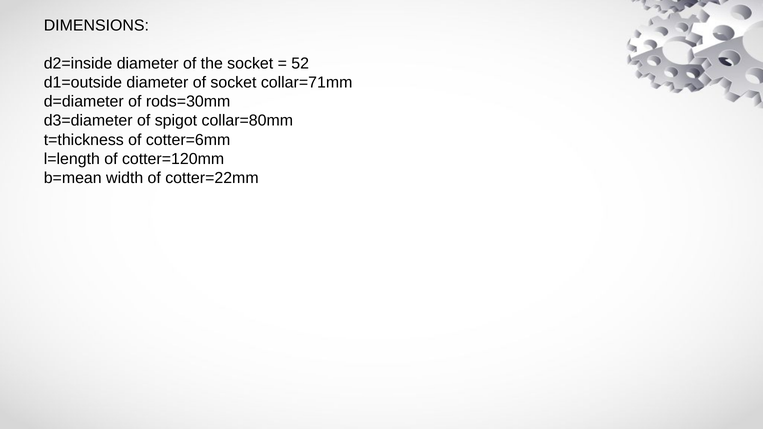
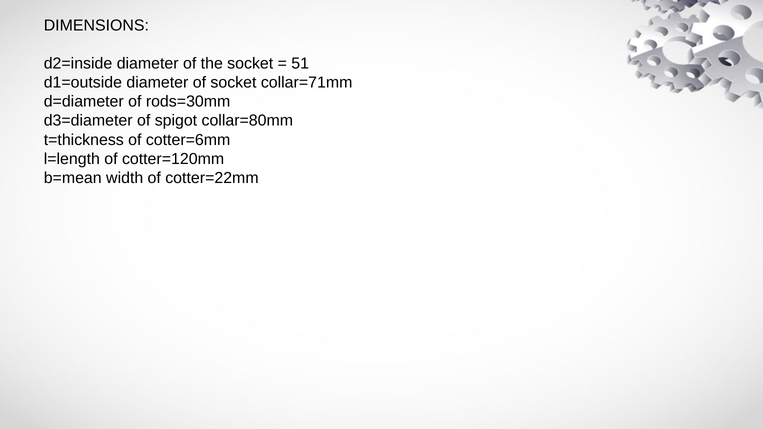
52: 52 -> 51 (300, 64)
